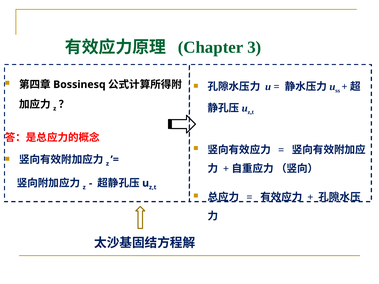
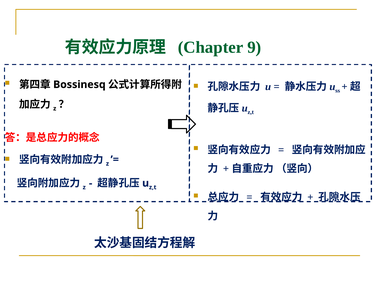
3: 3 -> 9 (254, 47)
